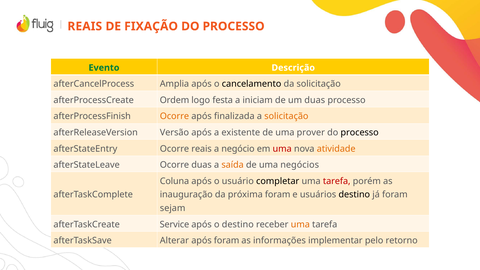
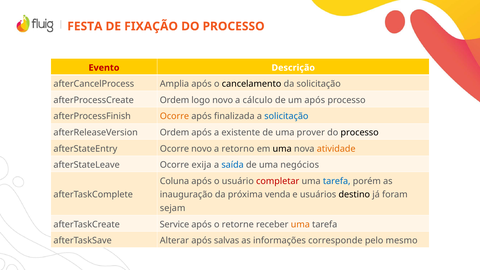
REAIS: REAIS -> FESTA (85, 26)
Evento colour: green -> red (104, 68)
logo festa: festa -> novo (223, 100)
iniciam: iniciam -> cálculo (258, 100)
um duas: duas -> após (315, 100)
solicitação colour: orange -> blue (286, 116)
afterReleaseVersion Versão: Versão -> Ordem (174, 133)
Ocorre reais: reais -> novo (202, 149)
negócio: negócio -> retorno (238, 149)
uma colour: red -> black (282, 149)
Ocorre duas: duas -> exija (201, 165)
saída colour: orange -> blue (233, 165)
completar colour: black -> red (278, 181)
tarefa colour: red -> blue (337, 181)
próxima foram: foram -> venda (278, 195)
o destino: destino -> retorne (238, 224)
após foram: foram -> salvas (227, 241)
implementar: implementar -> corresponde (335, 241)
retorno: retorno -> mesmo (402, 241)
